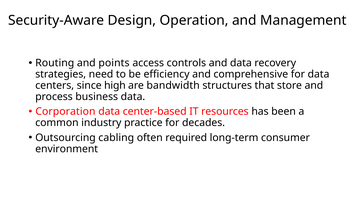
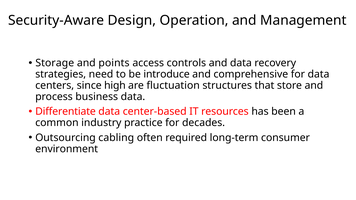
Routing: Routing -> Storage (55, 63)
efficiency: efficiency -> introduce (167, 74)
bandwidth: bandwidth -> fluctuation (173, 86)
Corporation: Corporation -> Differentiate (66, 112)
